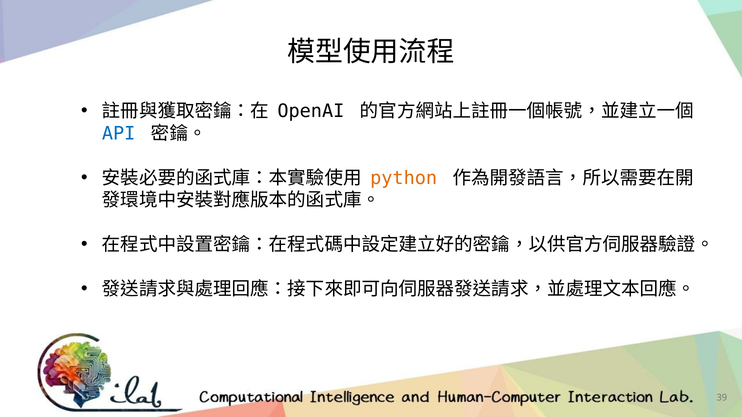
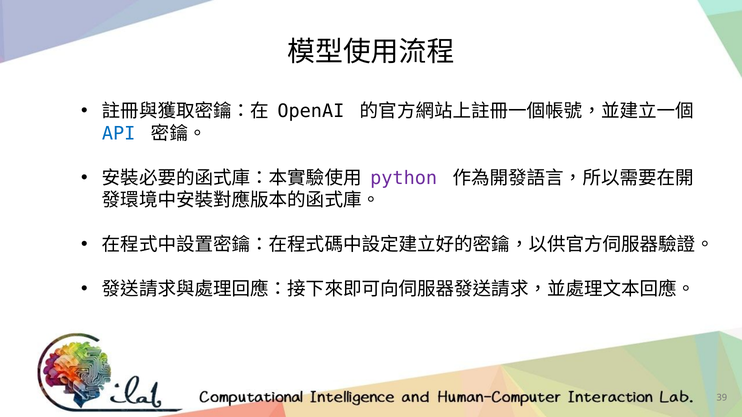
python colour: orange -> purple (404, 178)
